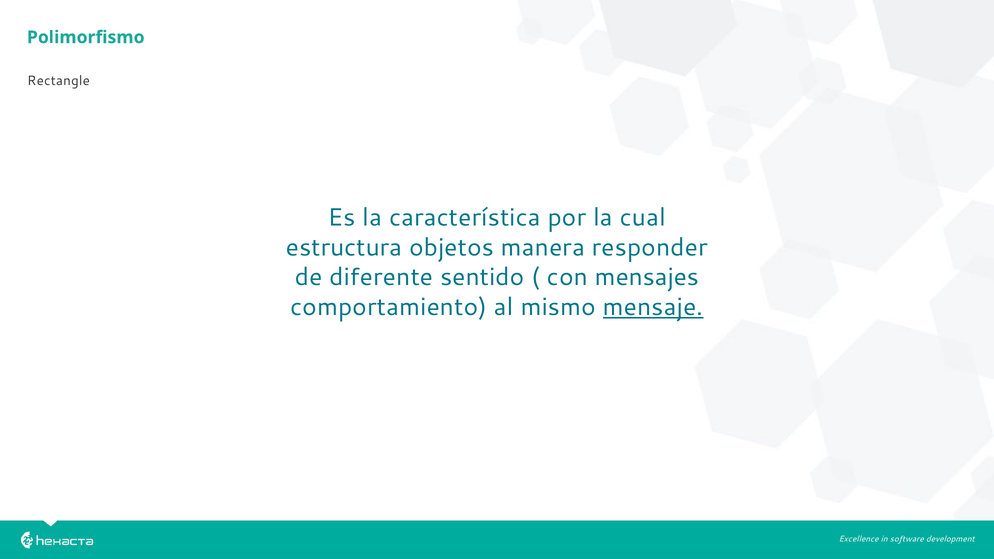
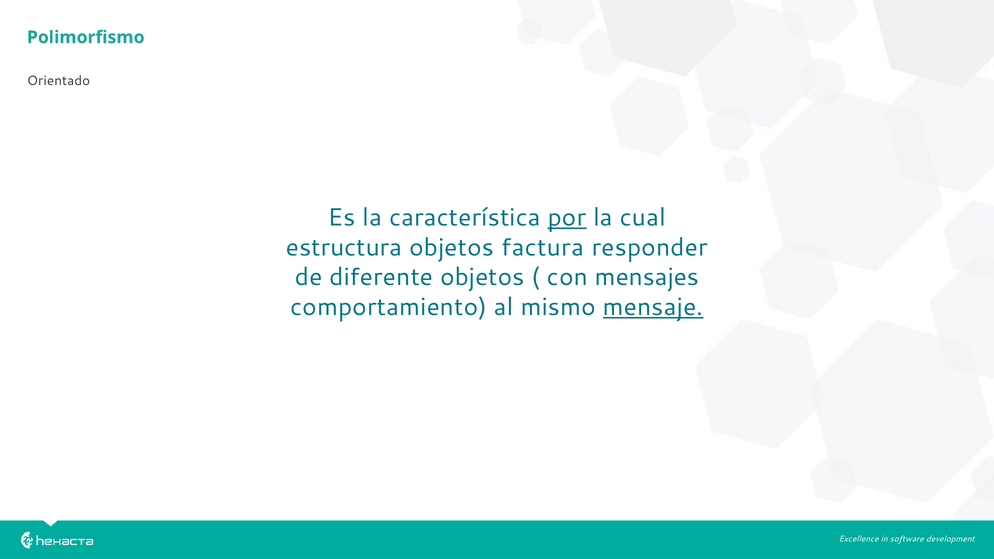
Rectangle: Rectangle -> Orientado (59, 81)
por underline: none -> present (567, 218)
manera: manera -> factura (543, 247)
diferente sentido: sentido -> objetos (482, 277)
